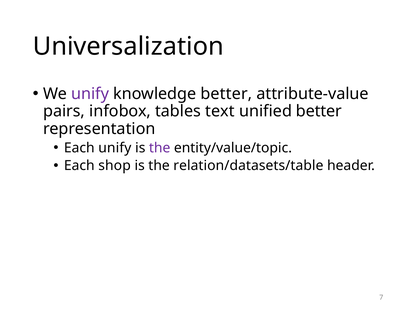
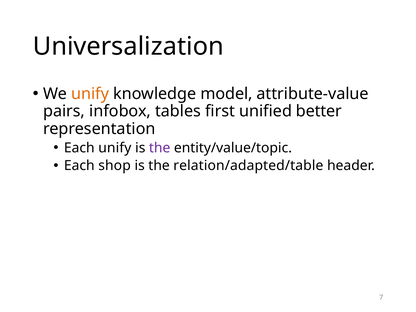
unify colour: purple -> orange (90, 94)
knowledge better: better -> model (226, 94)
text: text -> first (220, 111)
relation/datasets/table: relation/datasets/table -> relation/adapted/table (248, 166)
